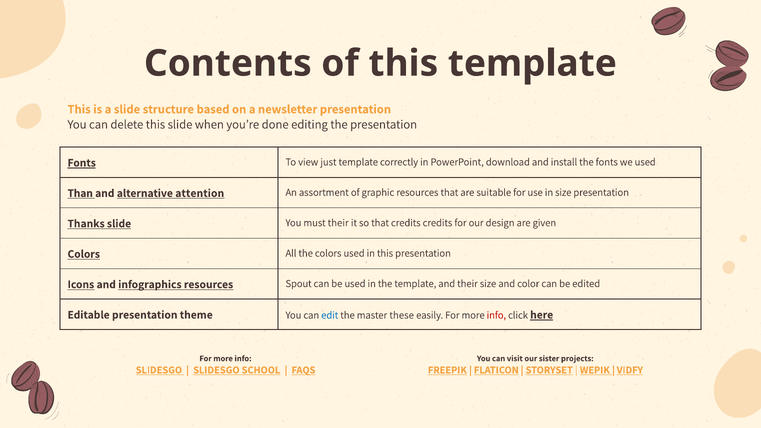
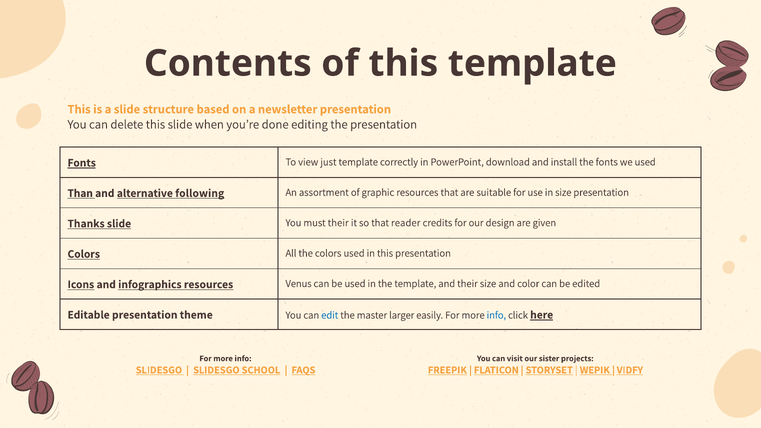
attention: attention -> following (200, 193)
that credits: credits -> reader (406, 223)
Spout: Spout -> Venus (299, 284)
these: these -> larger (402, 315)
info colour: red -> blue (496, 315)
